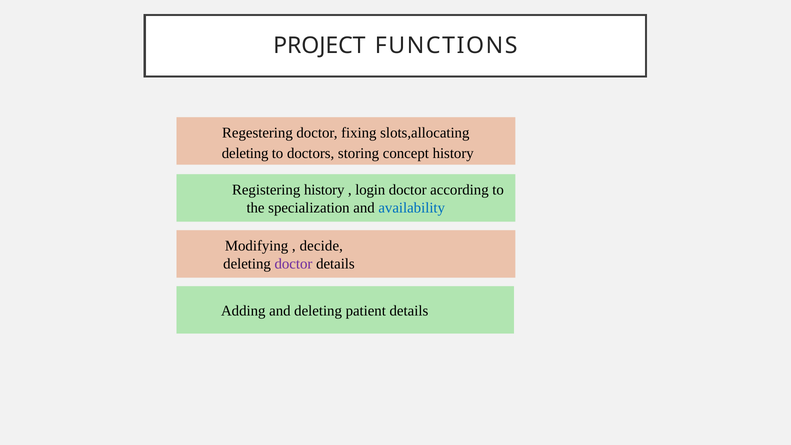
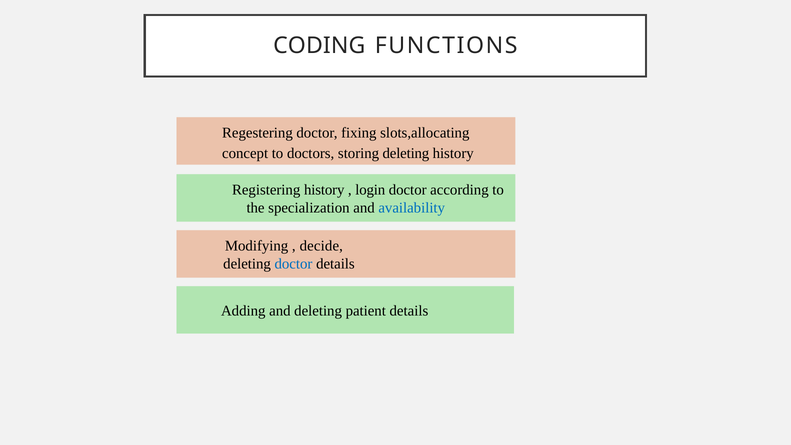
PROJECT: PROJECT -> CODING (319, 46)
deleting: deleting -> concept (245, 153)
storing concept: concept -> deleting (406, 153)
doctor colour: purple -> blue (293, 264)
